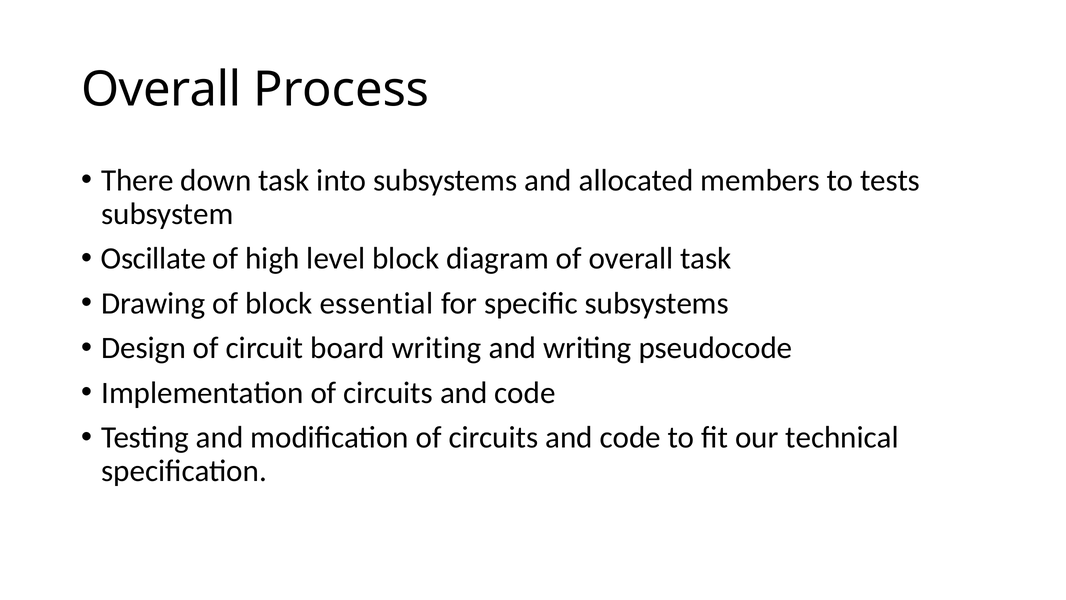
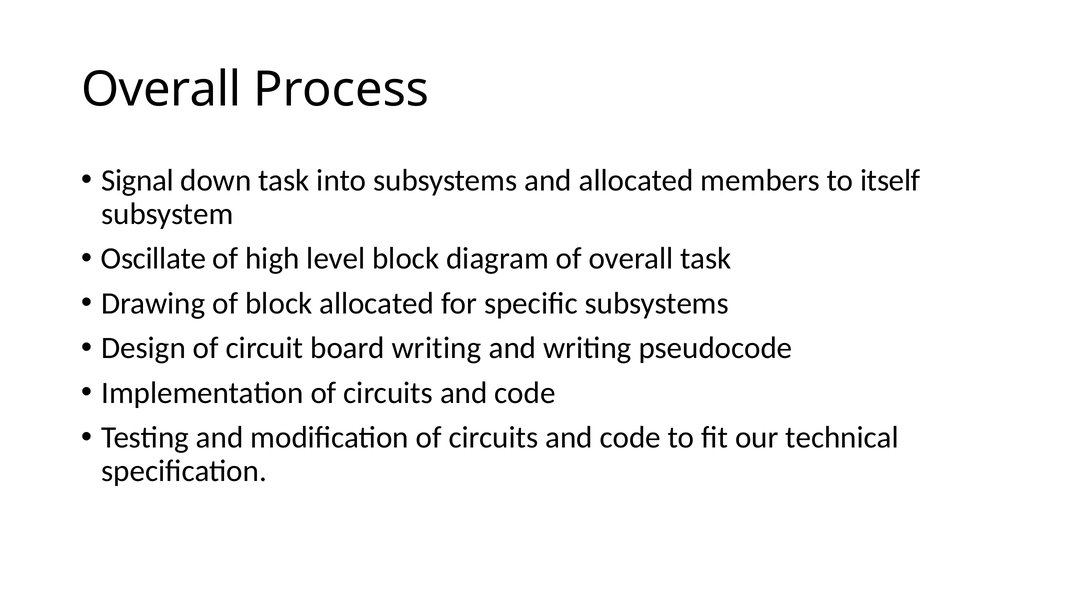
There: There -> Signal (137, 180)
tests: tests -> itself (890, 180)
block essential: essential -> allocated (377, 303)
